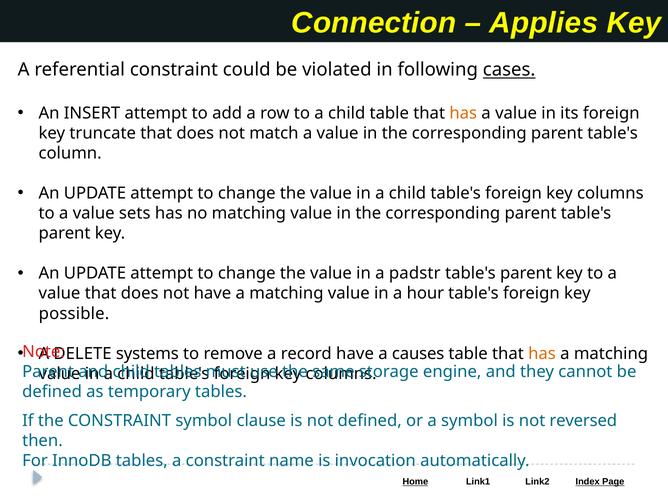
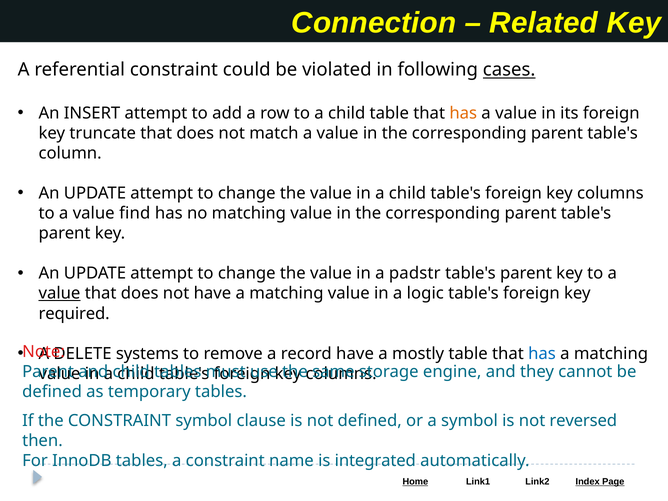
Applies: Applies -> Related (544, 23)
sets: sets -> find (135, 213)
value underline: none -> present (59, 293)
hour: hour -> logic (425, 293)
possible: possible -> required (74, 314)
causes: causes -> mostly (418, 354)
has colour: orange -> blue (542, 354)
invocation: invocation -> integrated (375, 461)
